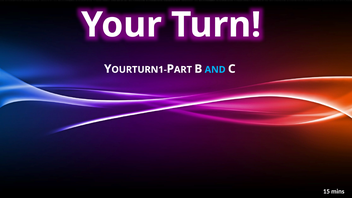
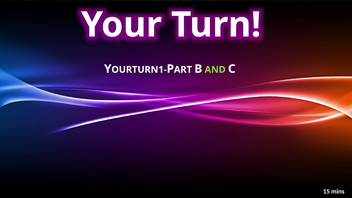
AND colour: light blue -> light green (215, 70)
